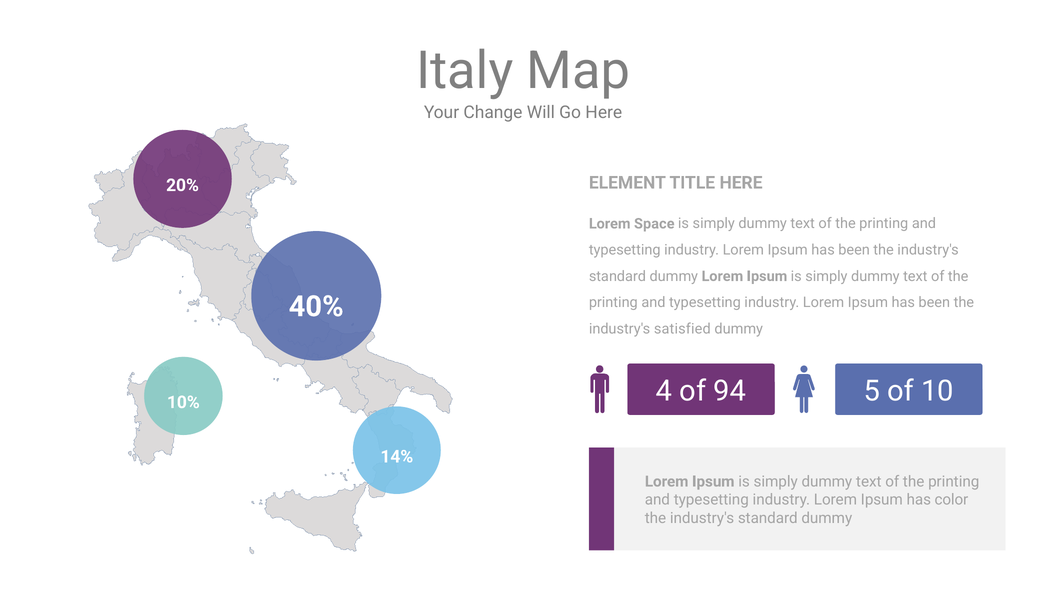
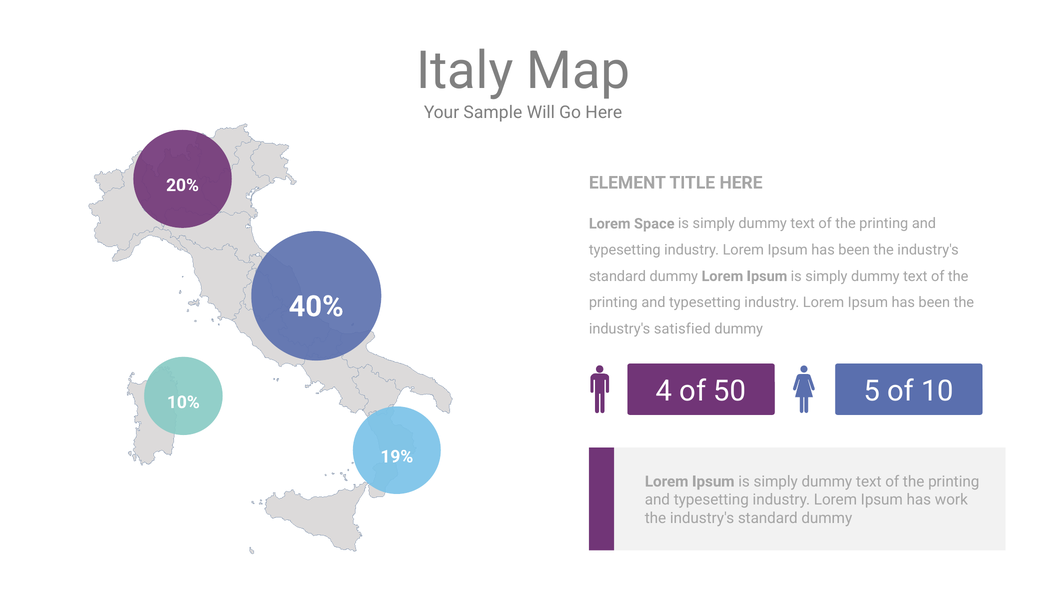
Change: Change -> Sample (493, 112)
94: 94 -> 50 (730, 391)
14%: 14% -> 19% (397, 456)
color: color -> work (951, 499)
